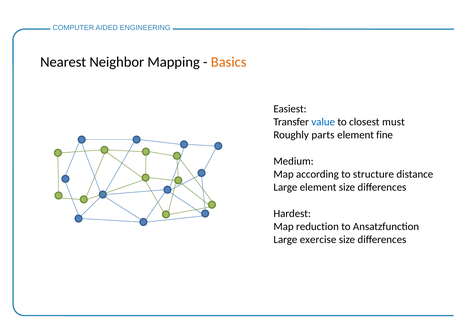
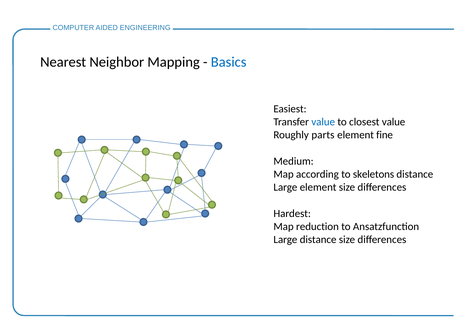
Basics colour: orange -> blue (229, 62)
closest must: must -> value (394, 122)
structure: structure -> skeletons (374, 174)
Large exercise: exercise -> distance (318, 239)
